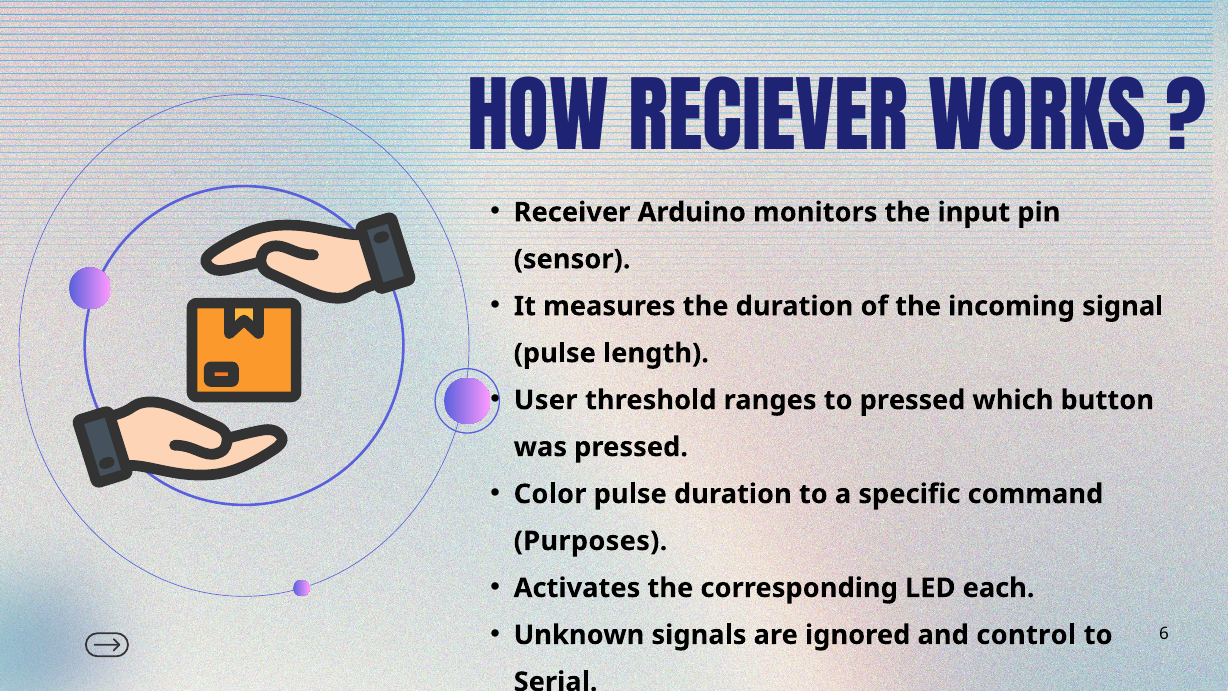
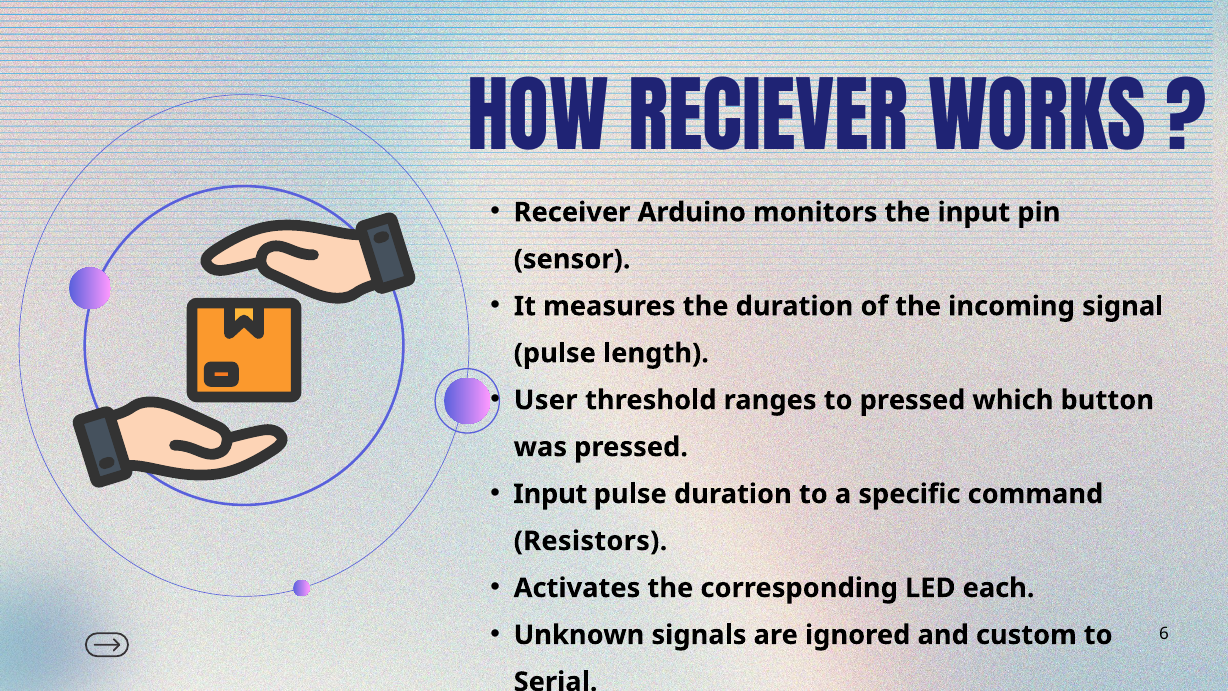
Color: Color -> Input (550, 494)
Purposes: Purposes -> Resistors (590, 541)
control: control -> custom (1026, 635)
